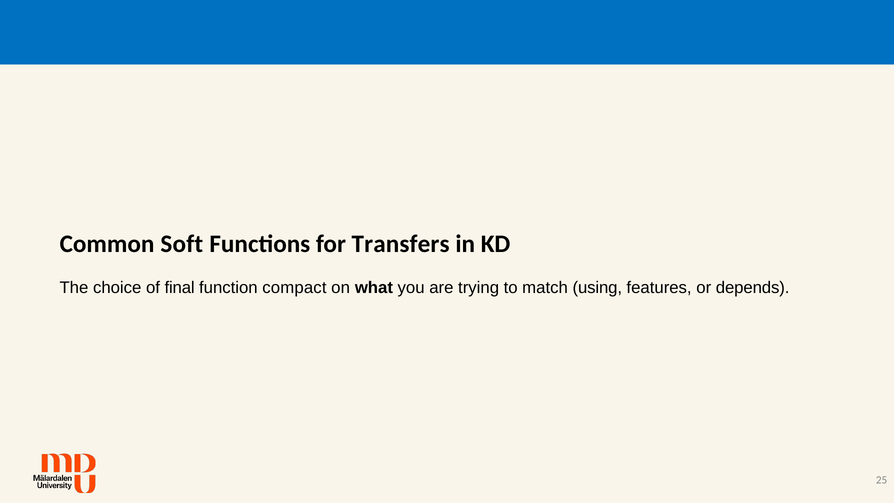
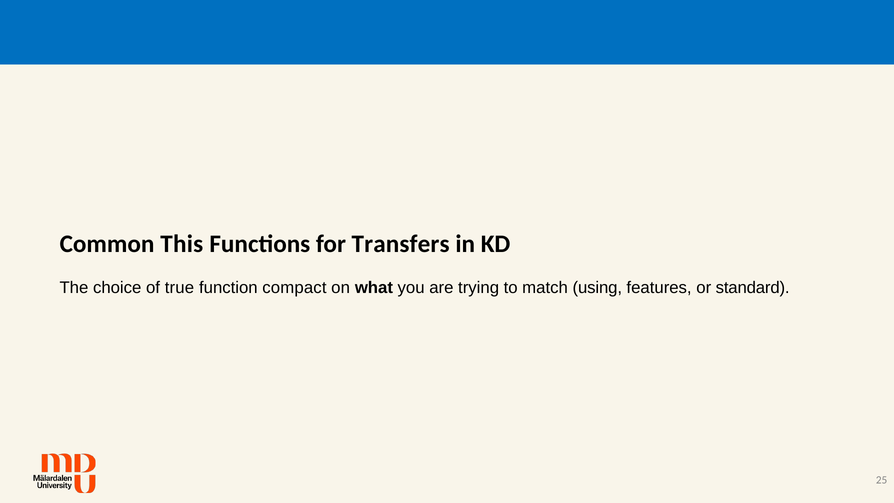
Soft: Soft -> This (182, 244)
final: final -> true (179, 288)
depends: depends -> standard (753, 288)
